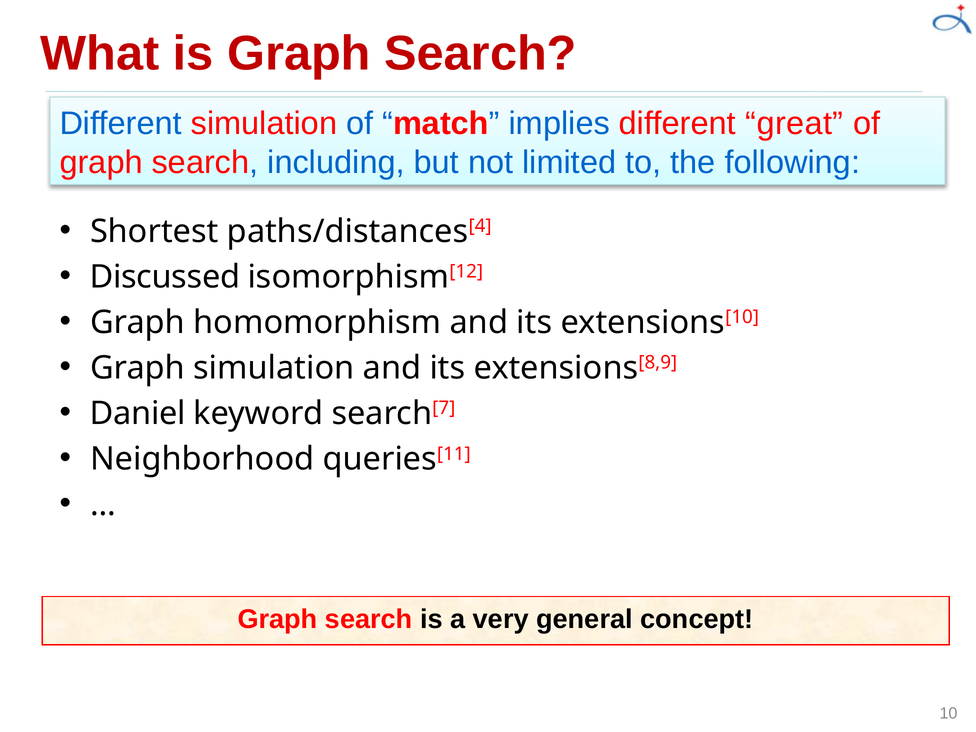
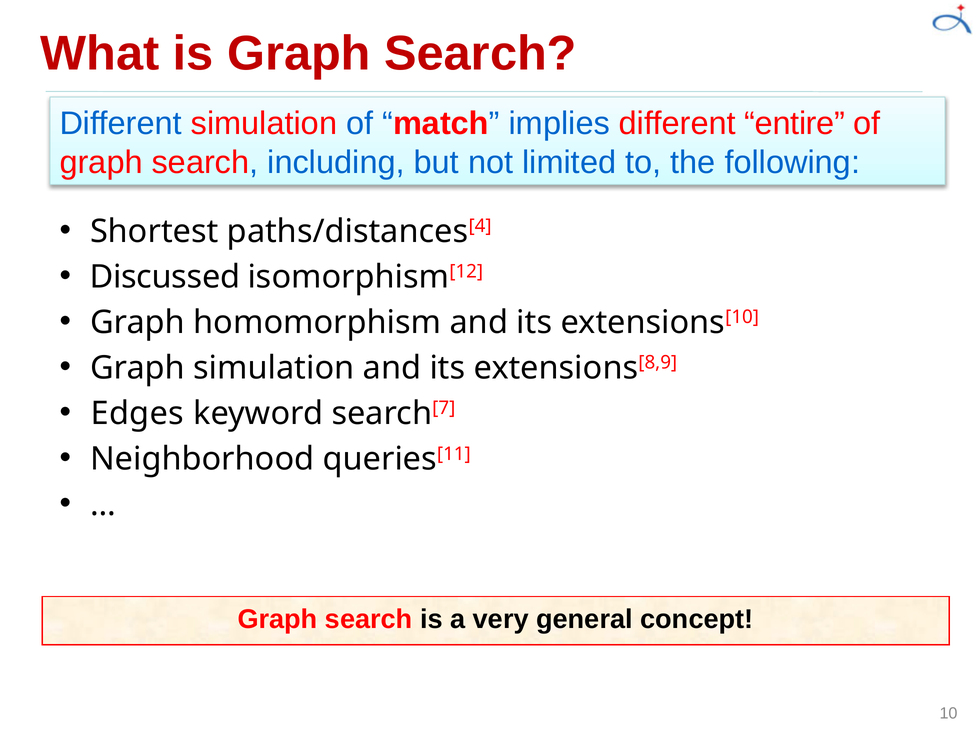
great: great -> entire (795, 124)
Daniel: Daniel -> Edges (137, 413)
